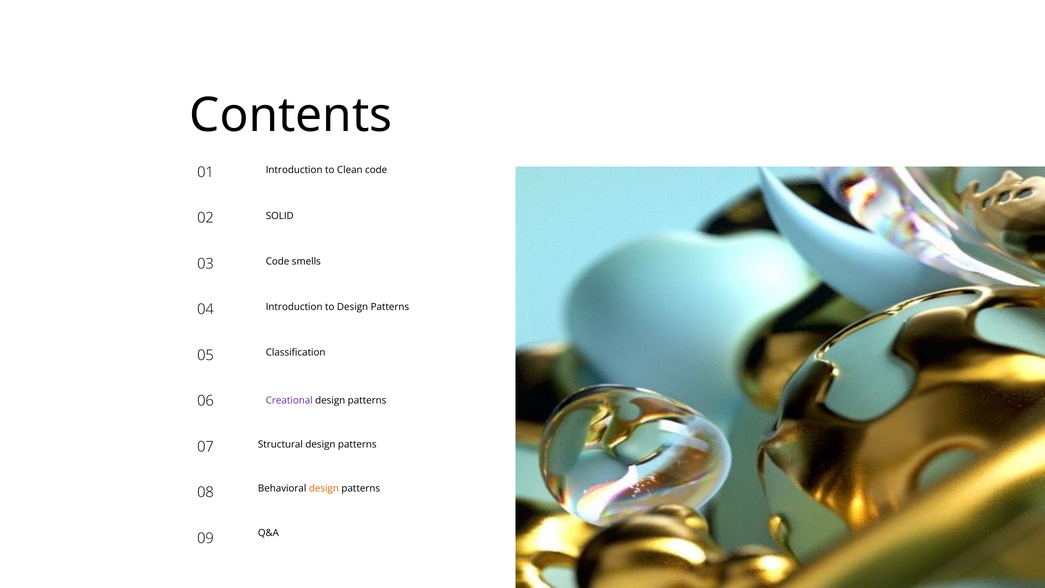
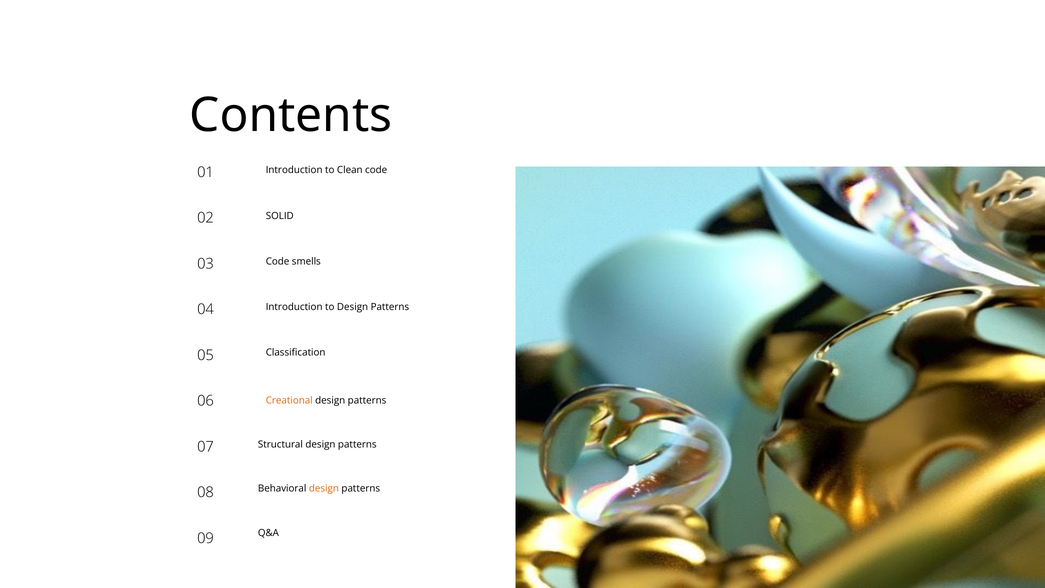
Creational colour: purple -> orange (289, 400)
